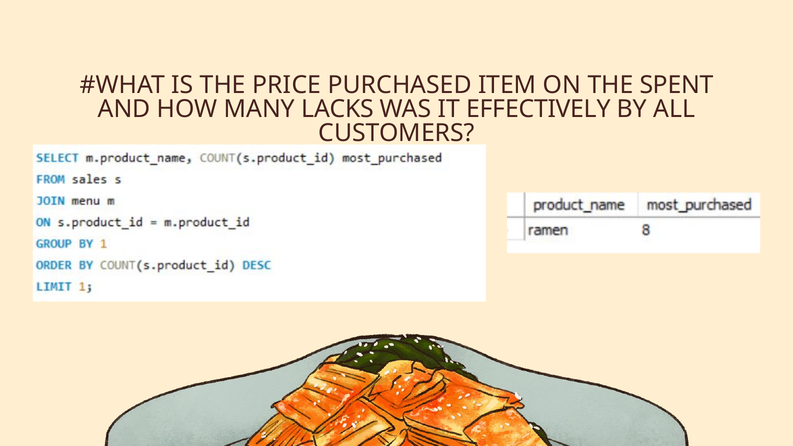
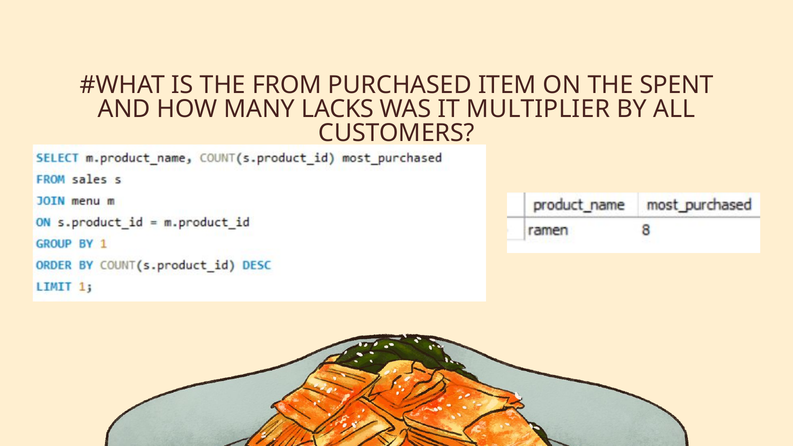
PRICE: PRICE -> FROM (287, 85)
EFFECTIVELY: EFFECTIVELY -> MULTIPLIER (538, 109)
